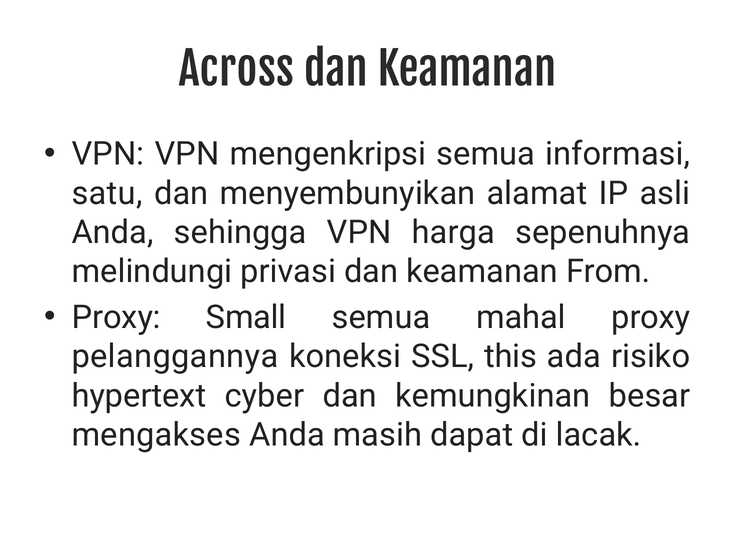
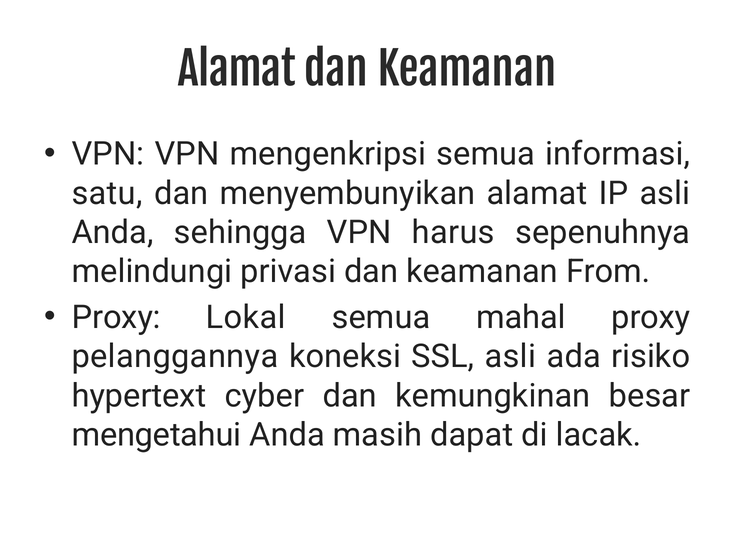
Across: Across -> Alamat (237, 71)
harga: harga -> harus (453, 233)
Small: Small -> Lokal (246, 318)
SSL this: this -> asli (510, 357)
mengakses: mengakses -> mengetahui (157, 435)
